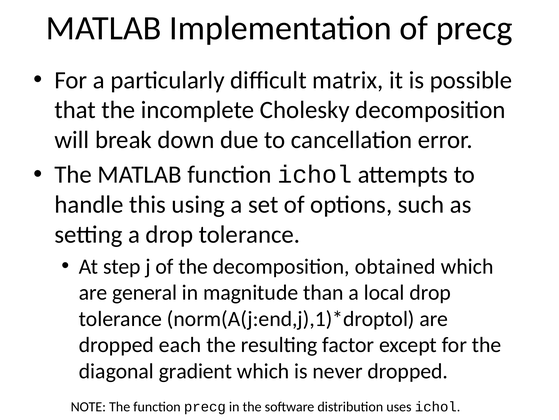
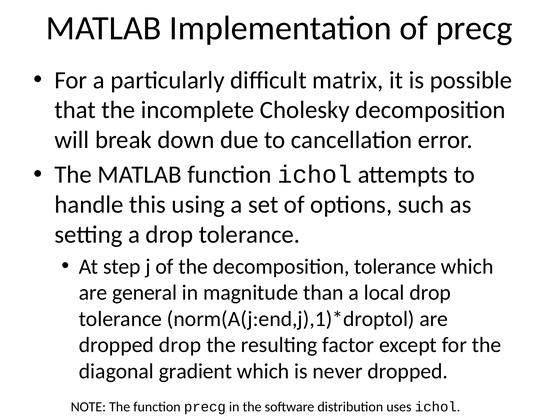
decomposition obtained: obtained -> tolerance (395, 266)
dropped each: each -> drop (180, 344)
